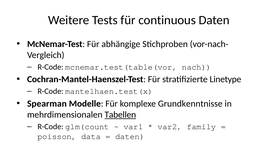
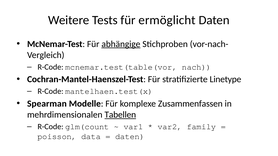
continuous: continuous -> ermöglicht (167, 20)
abhängige underline: none -> present (121, 44)
Grundkenntnisse: Grundkenntnisse -> Zusammenfassen (190, 104)
